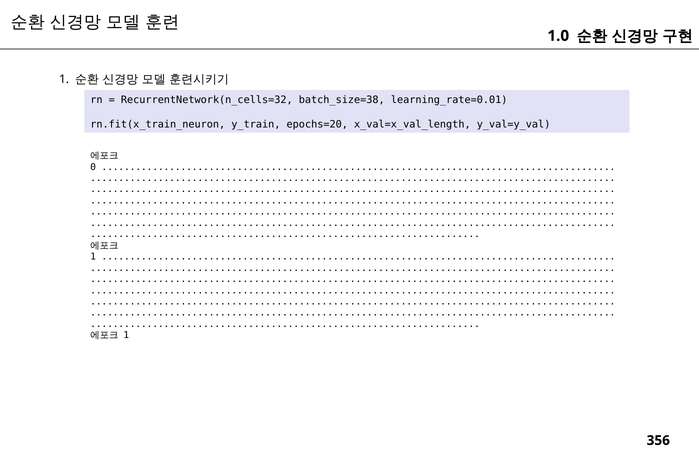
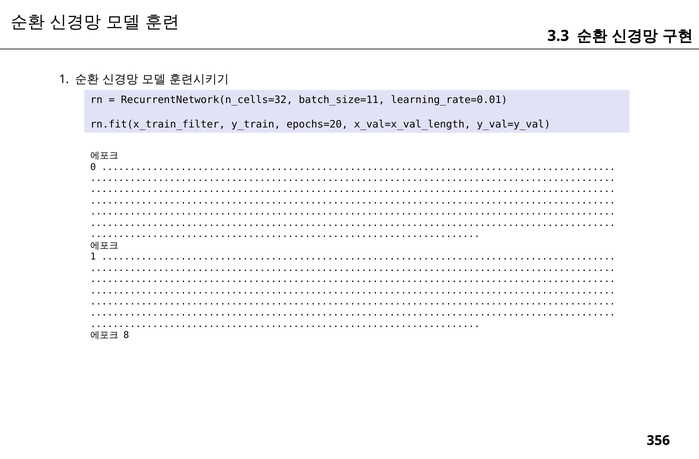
1.0: 1.0 -> 3.3 (558, 36)
batch_size=38: batch_size=38 -> batch_size=11 (342, 100)
rn.fit(x_train_neuron: rn.fit(x_train_neuron -> rn.fit(x_train_filter (158, 124)
1: 1 -> 8 (126, 335)
